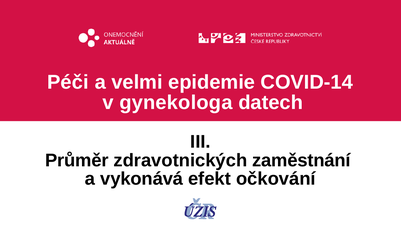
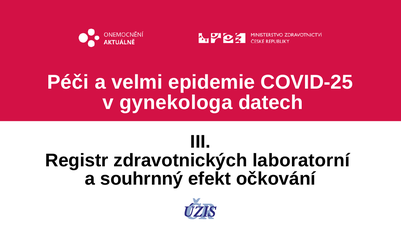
COVID-14: COVID-14 -> COVID-25 (307, 83)
Průměr: Průměr -> Registr (77, 161)
zaměstnání: zaměstnání -> laboratorní (301, 161)
vykonává: vykonává -> souhrnný (142, 179)
